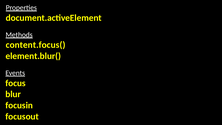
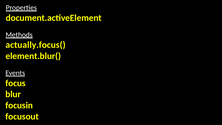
content.focus(: content.focus( -> actually.focus( (36, 45)
